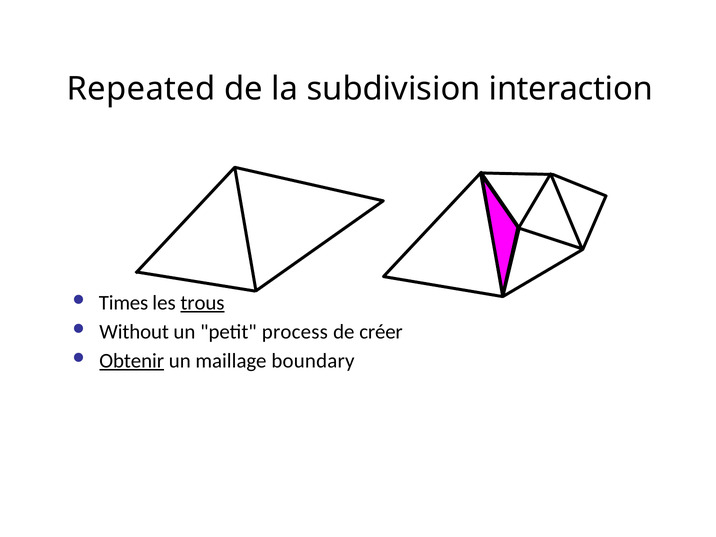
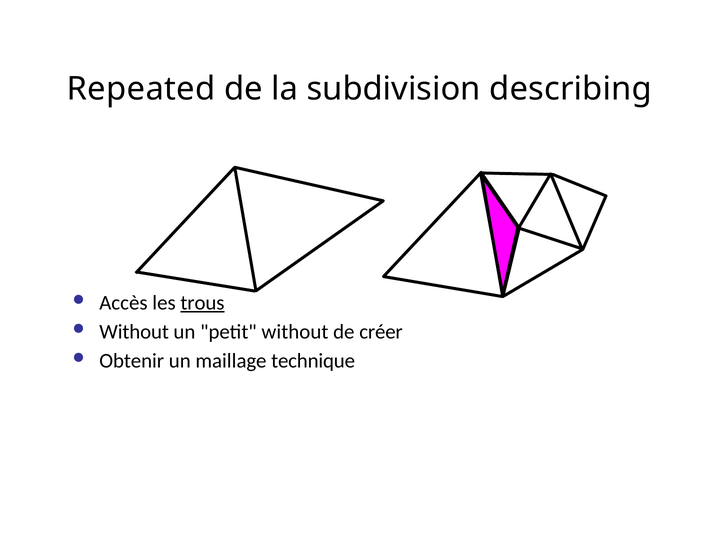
interaction: interaction -> describing (571, 89)
Times: Times -> Accès (123, 303)
petit process: process -> without (295, 332)
Obtenir underline: present -> none (132, 361)
boundary: boundary -> technique (313, 361)
